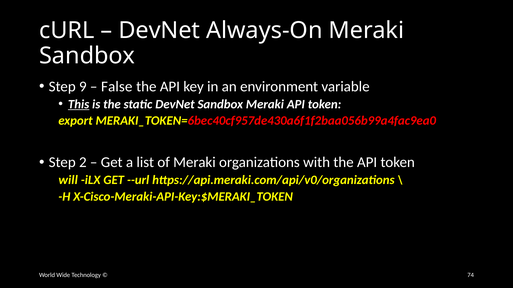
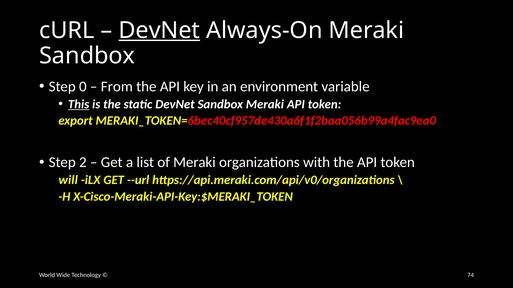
DevNet underline: none -> present (159, 30)
9: 9 -> 0 (83, 87)
False: False -> From (117, 87)
